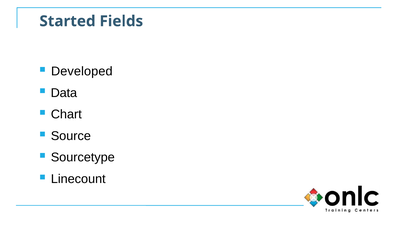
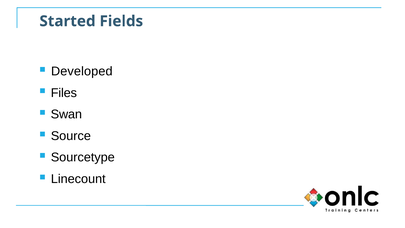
Data: Data -> Files (64, 93)
Chart: Chart -> Swan (66, 114)
